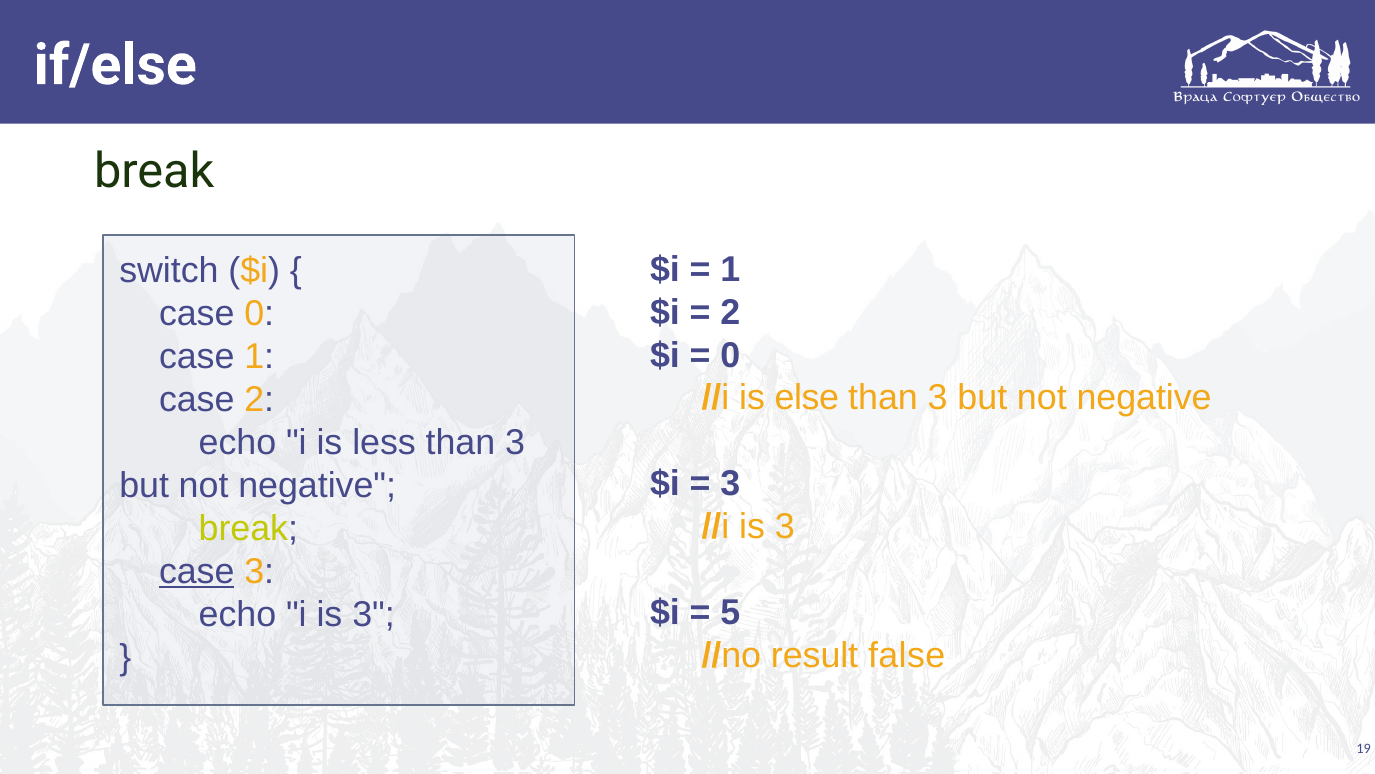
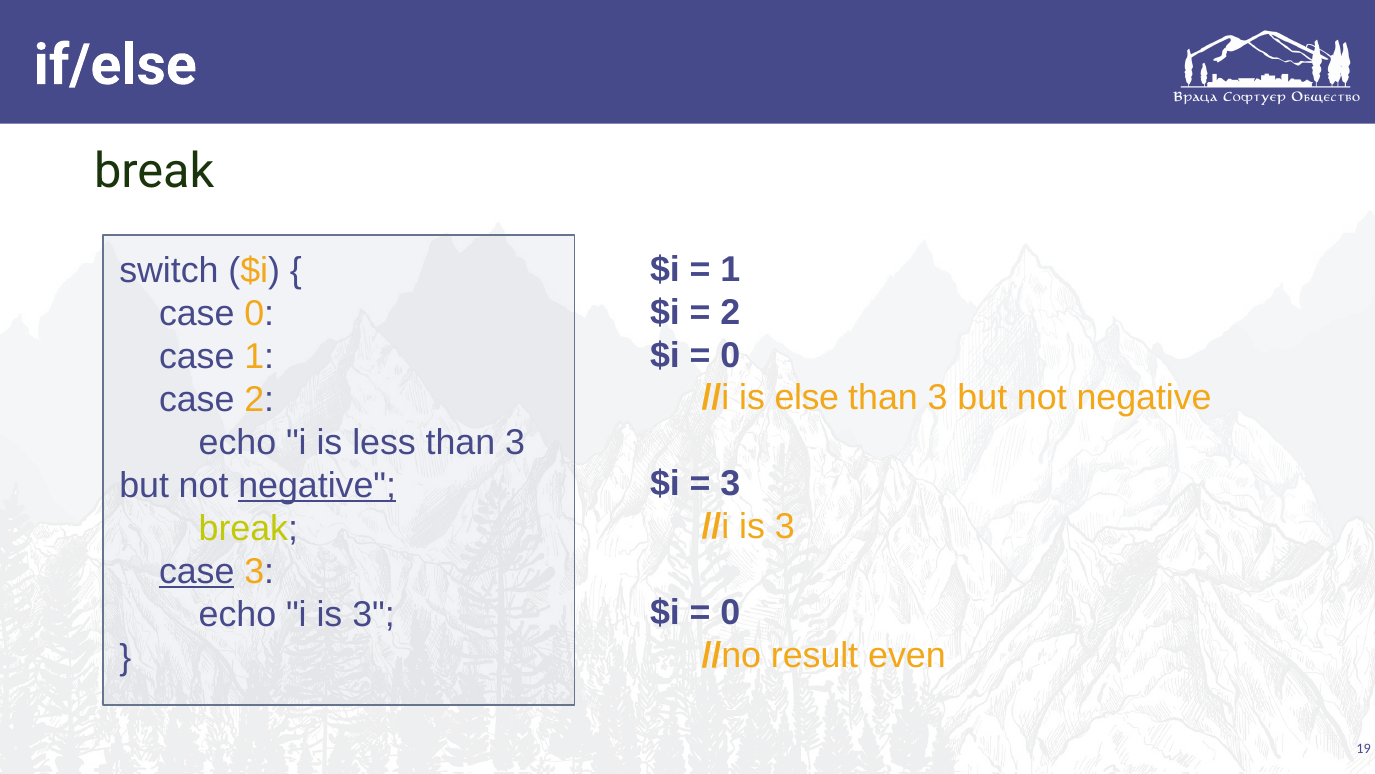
negative underline: none -> present (317, 486)
5: 5 -> 0 (730, 613)
false: false -> even (907, 656)
